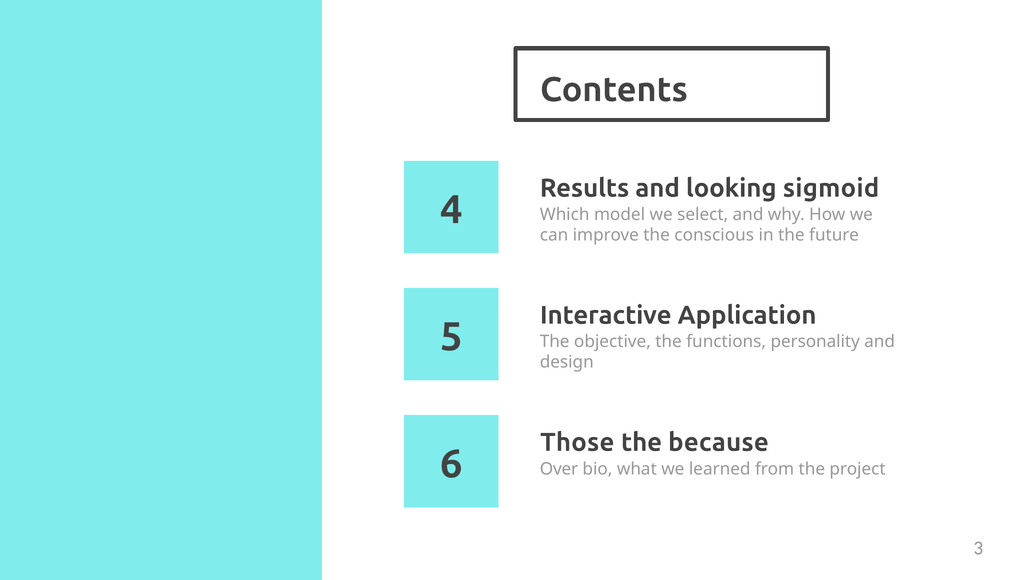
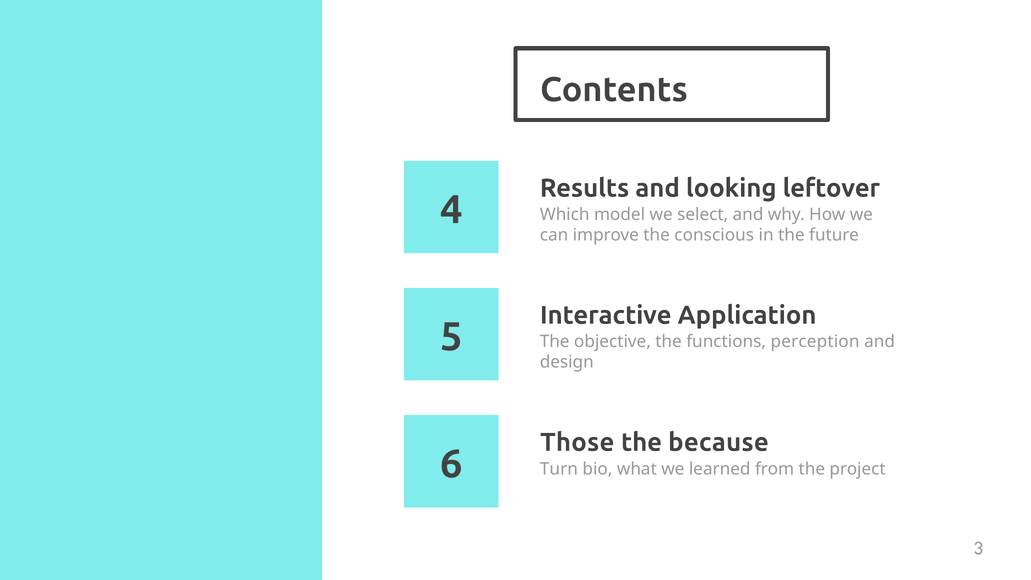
sigmoid: sigmoid -> leftover (831, 188)
personality: personality -> perception (815, 342)
Over: Over -> Turn (559, 469)
